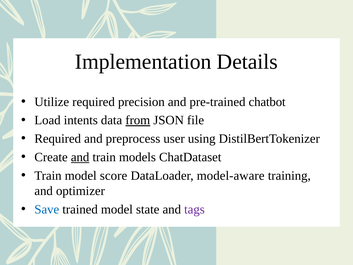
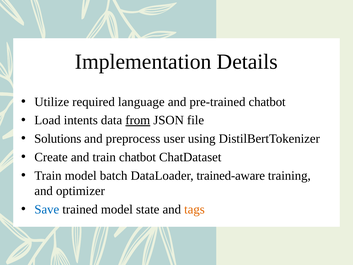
precision: precision -> language (141, 102)
Required: Required -> Solutions (58, 139)
and underline: present -> none (80, 157)
train models: models -> chatbot (137, 157)
score: score -> batch (114, 175)
model-aware: model-aware -> trained-aware (231, 175)
tags colour: purple -> orange (194, 209)
